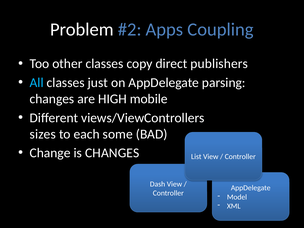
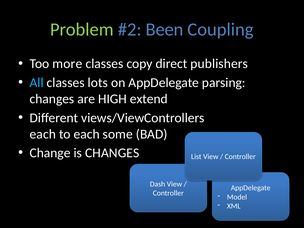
Problem colour: white -> light green (82, 29)
Apps: Apps -> Been (165, 29)
other: other -> more (67, 64)
just: just -> lots (98, 83)
mobile: mobile -> extend (149, 99)
sizes: sizes -> each (43, 134)
